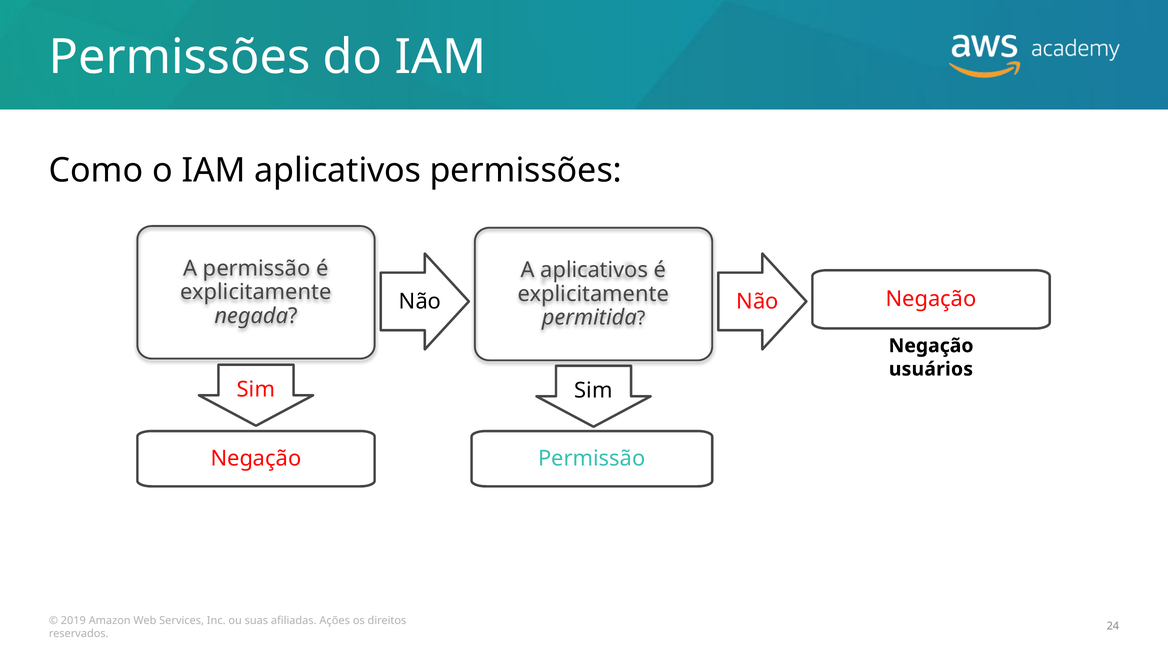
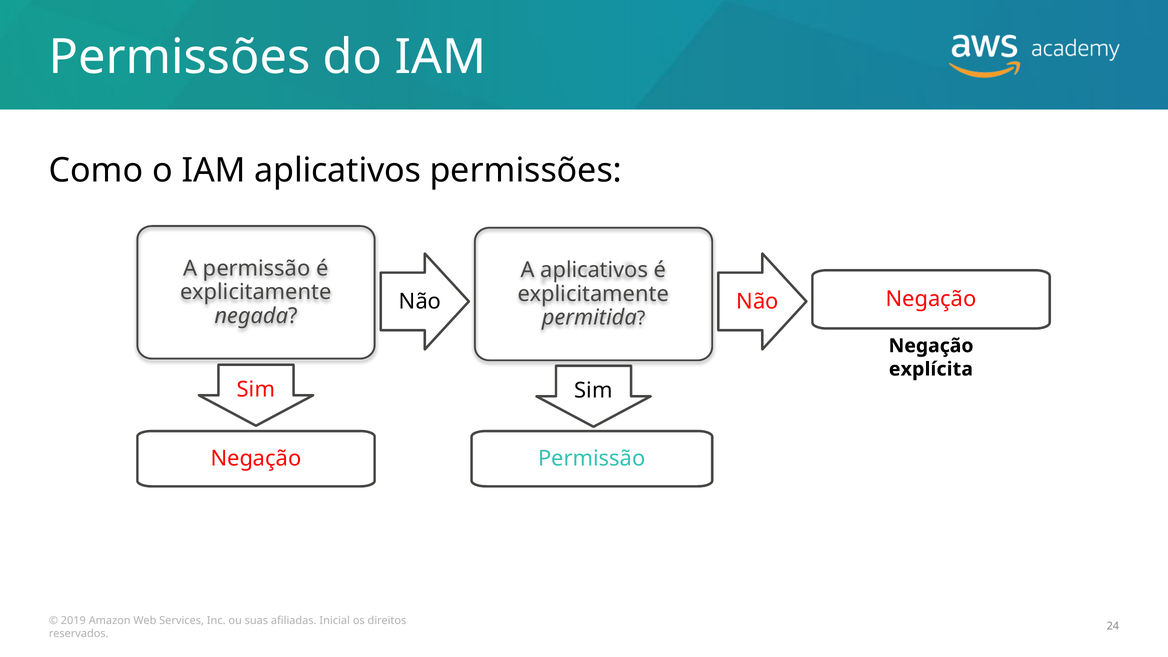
usuários: usuários -> explícita (931, 369)
Ações: Ações -> Inicial (335, 621)
